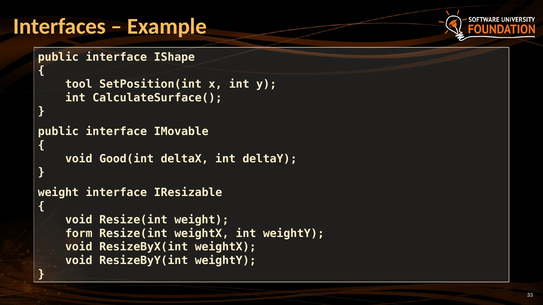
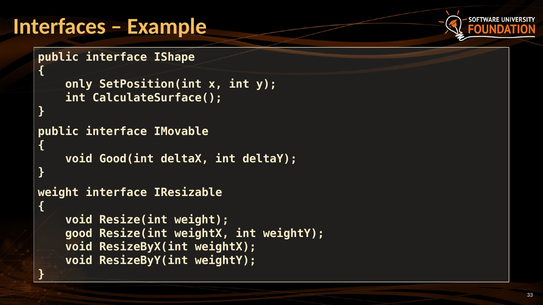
tool: tool -> only (79, 84)
form: form -> good (79, 234)
